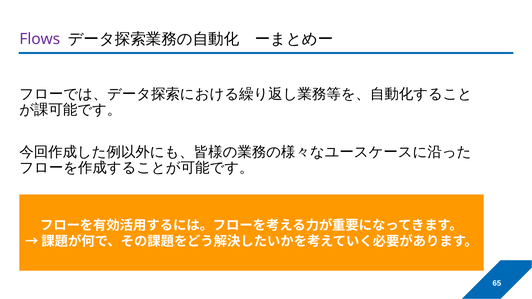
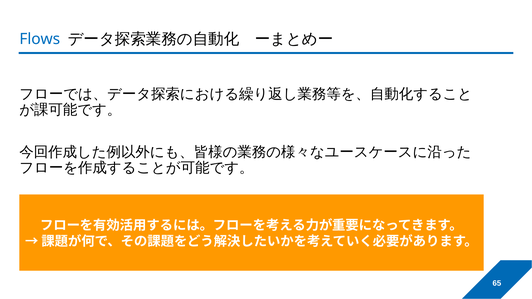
Flows colour: purple -> blue (40, 39)
